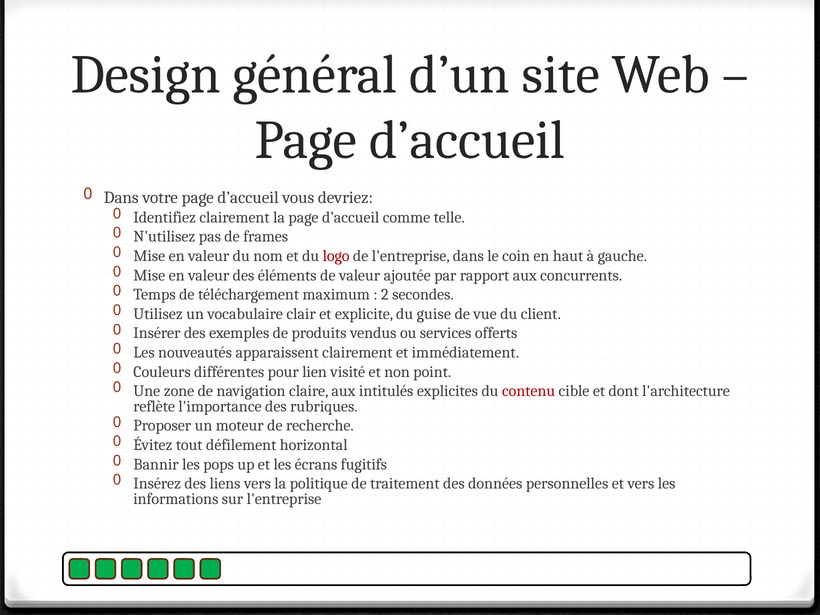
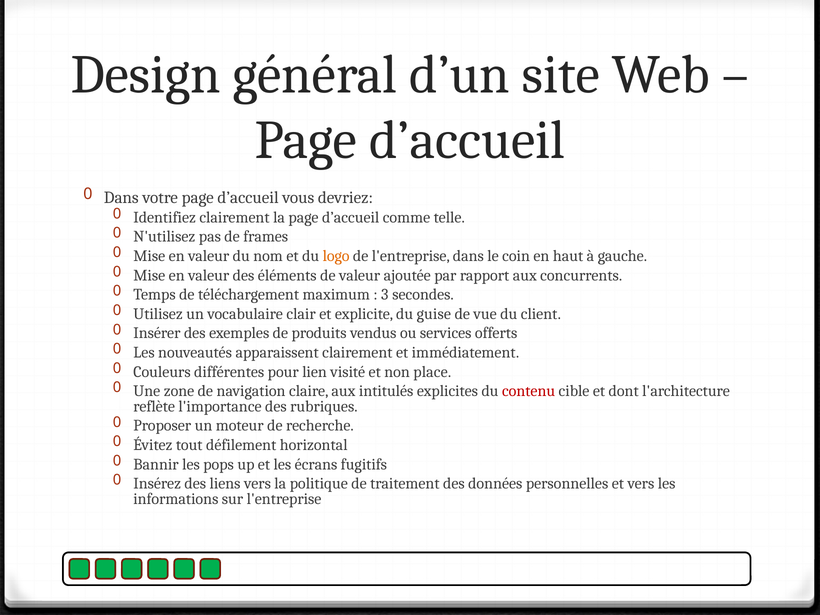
logo colour: red -> orange (336, 256)
2: 2 -> 3 (385, 295)
point: point -> place (432, 372)
